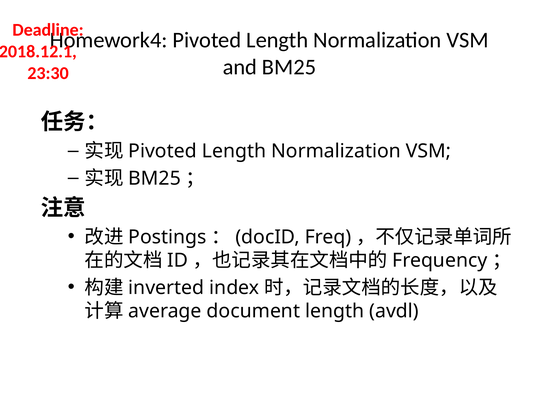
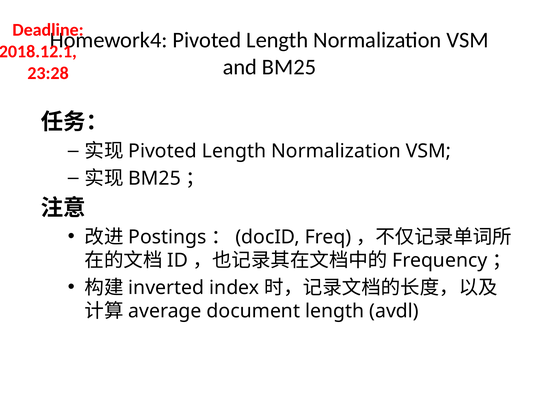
23:30: 23:30 -> 23:28 (48, 73)
